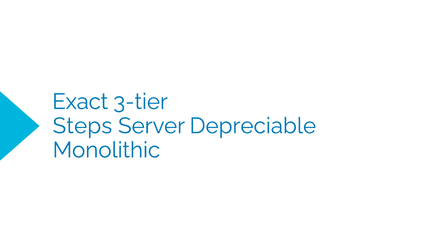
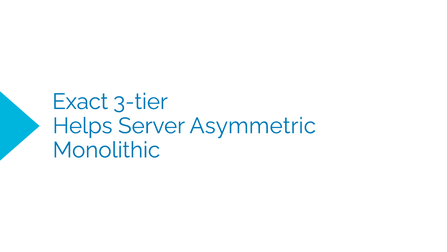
Steps: Steps -> Helps (83, 126)
Depreciable: Depreciable -> Asymmetric (253, 126)
